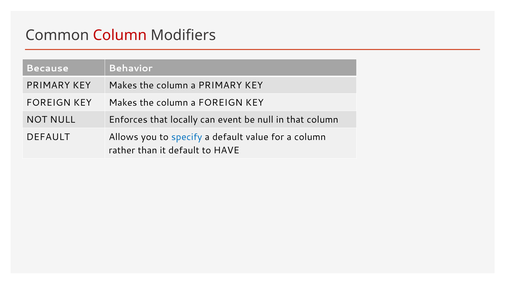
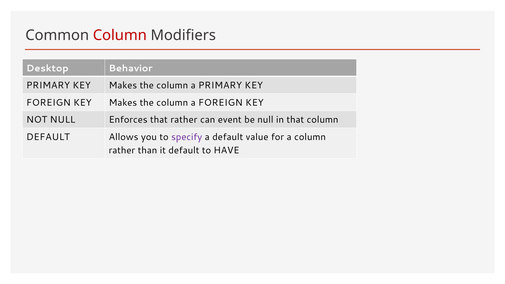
Because: Because -> Desktop (47, 68)
that locally: locally -> rather (184, 120)
specify colour: blue -> purple (187, 137)
